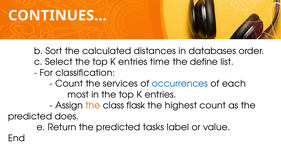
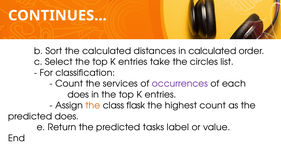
in databases: databases -> calculated (212, 51)
time: time -> take (160, 62)
define: define -> circles (204, 62)
occurrences colour: blue -> purple (180, 84)
most: most -> does (78, 95)
